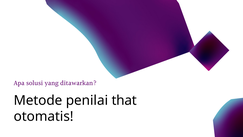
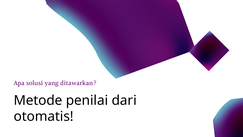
that: that -> dari (124, 100)
